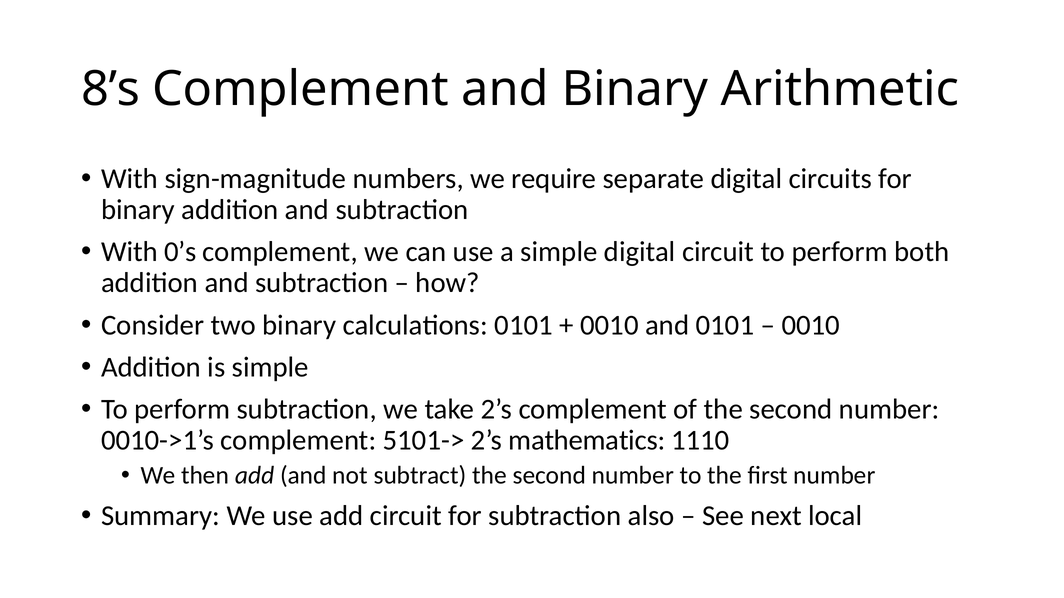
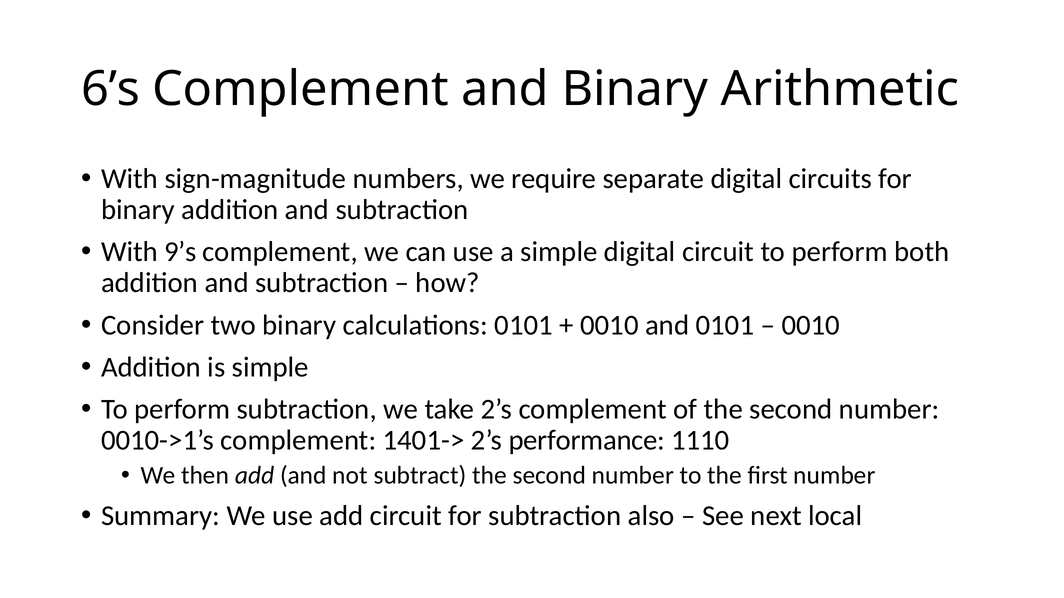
8’s: 8’s -> 6’s (111, 89)
0’s: 0’s -> 9’s (180, 252)
5101->: 5101-> -> 1401-> (424, 441)
mathematics: mathematics -> performance (587, 441)
